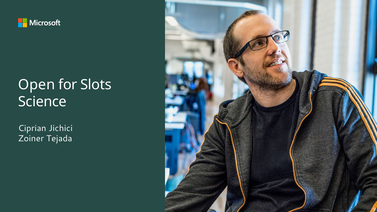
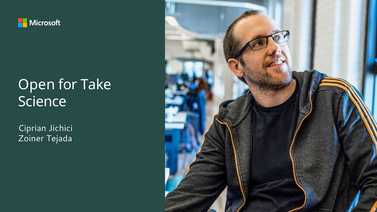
Slots: Slots -> Take (96, 85)
